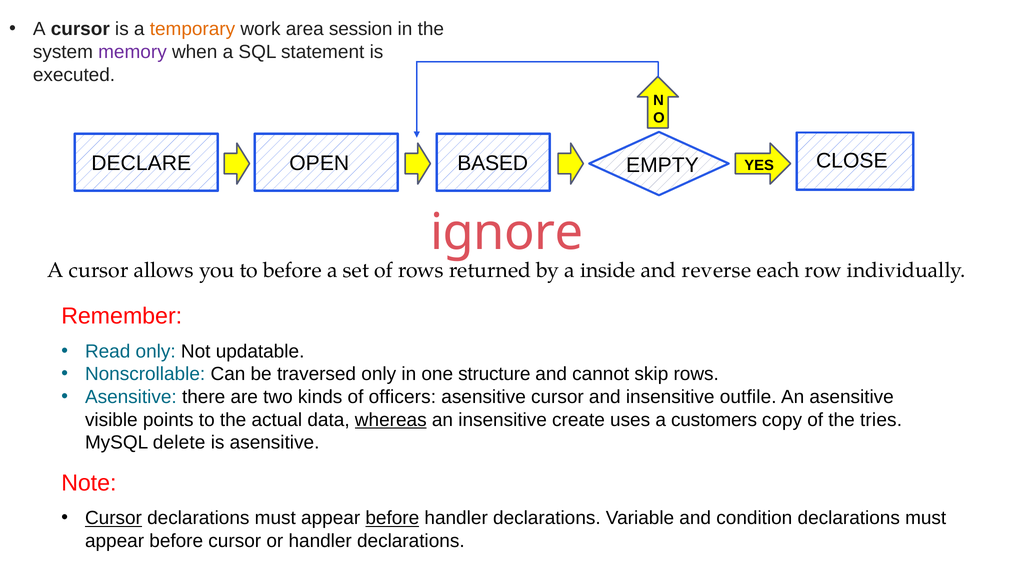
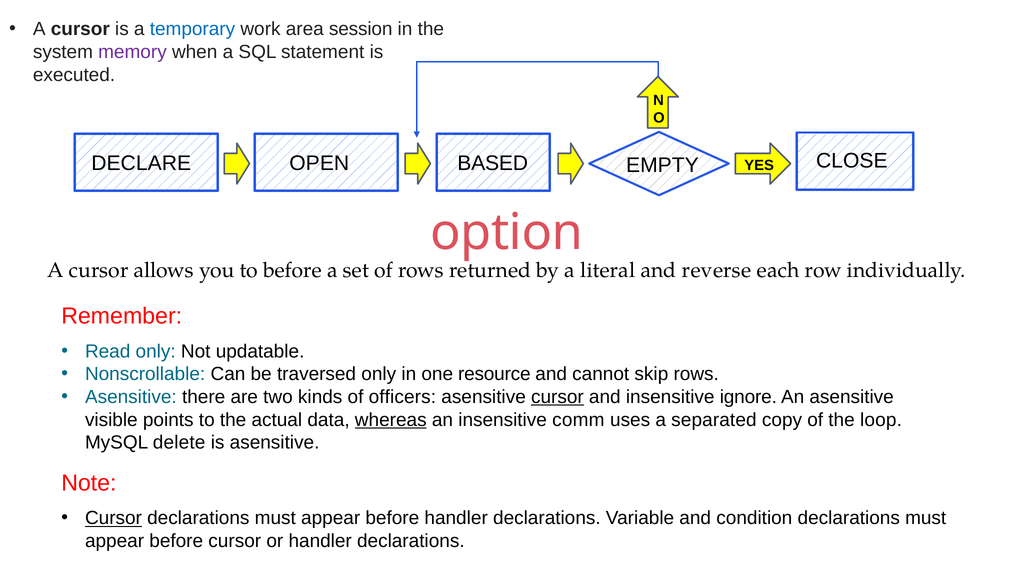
temporary colour: orange -> blue (192, 29)
ignore: ignore -> option (507, 232)
inside: inside -> literal (608, 270)
structure: structure -> resource (494, 374)
cursor underline: none -> present (557, 397)
outfile: outfile -> ignore (748, 397)
create: create -> comm (578, 420)
customers: customers -> separated (714, 420)
tries: tries -> loop (881, 420)
before underline: present -> none (392, 518)
